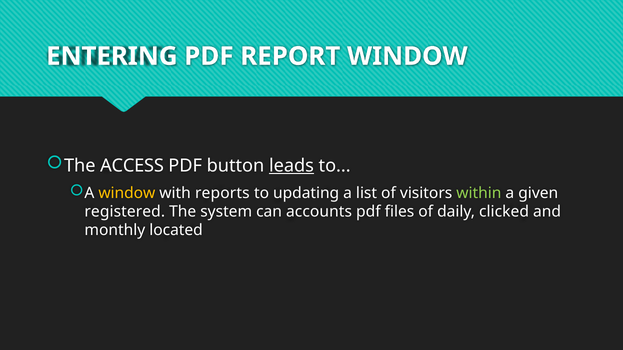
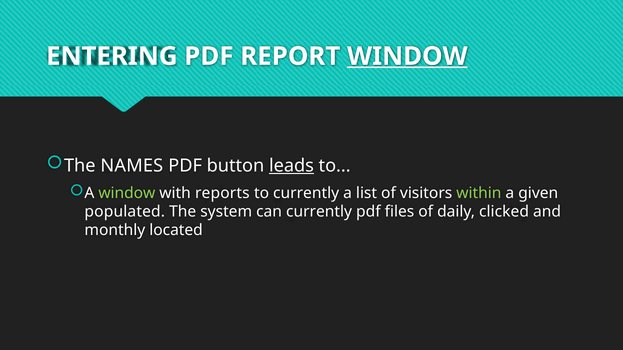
WINDOW underline: none -> present (407, 56)
ACCESS: ACCESS -> NAMES (132, 166)
window colour: yellow -> light green (127, 193)
to updating: updating -> currently (306, 193)
registered: registered -> populated (125, 212)
can accounts: accounts -> currently (319, 212)
